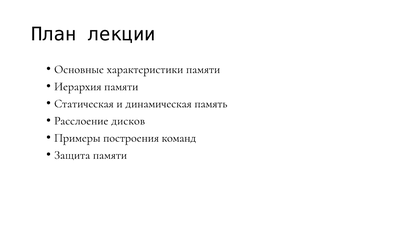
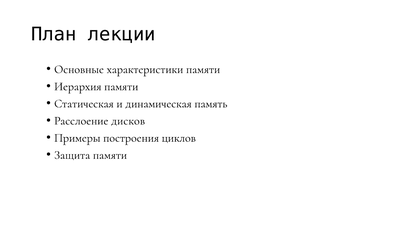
команд: команд -> циклов (179, 138)
